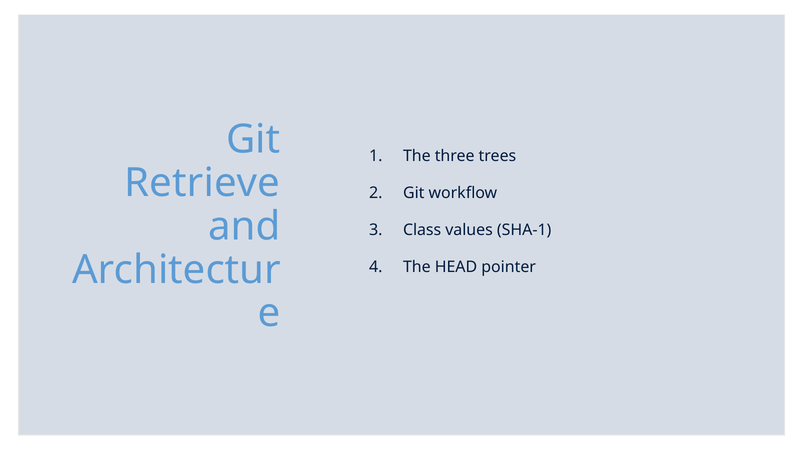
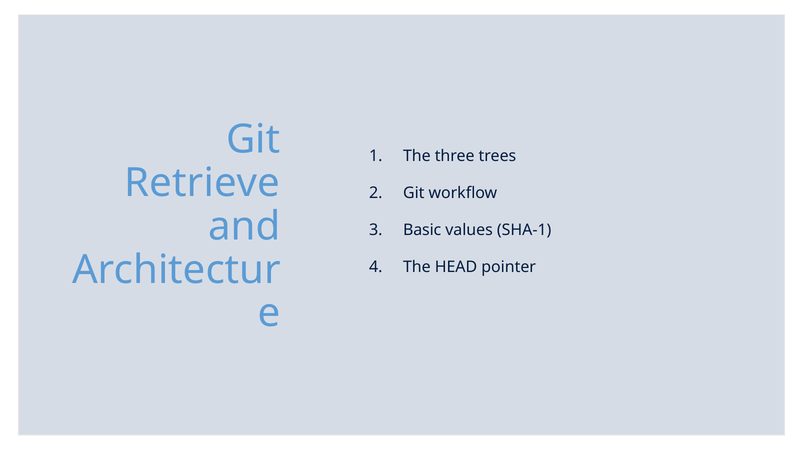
Class: Class -> Basic (422, 230)
